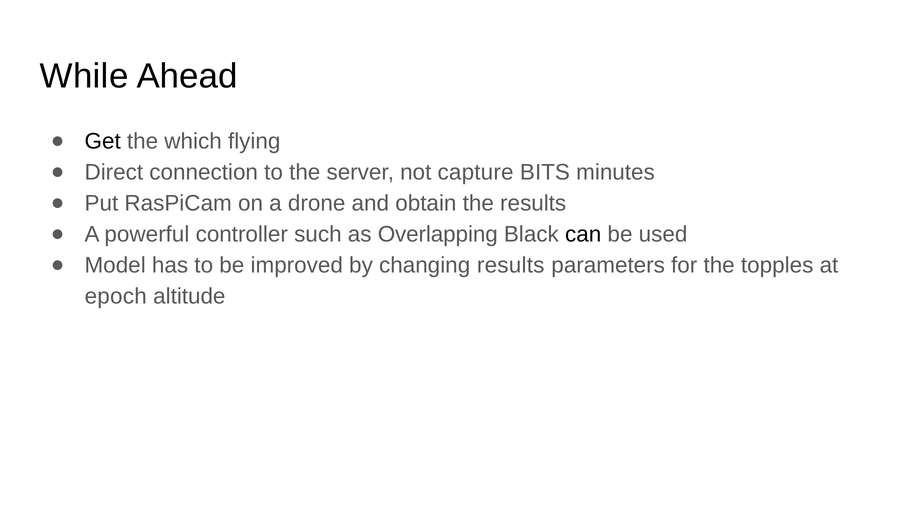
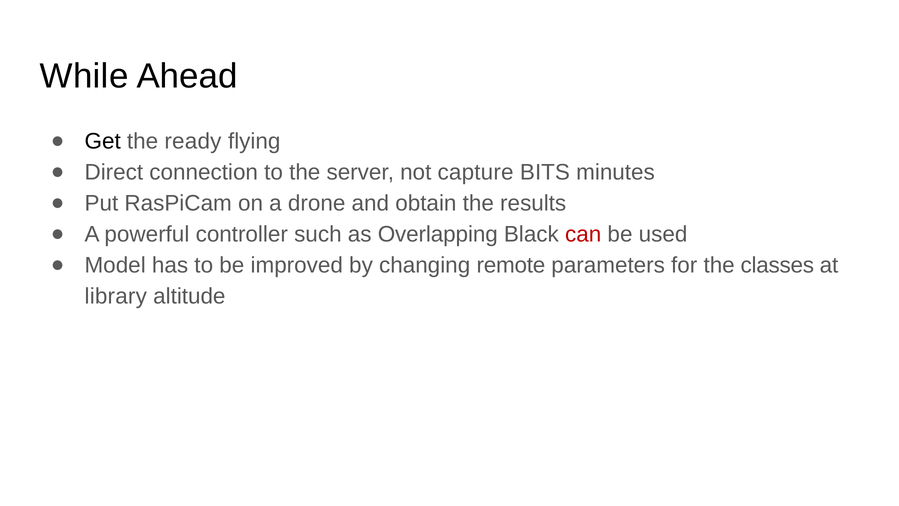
which: which -> ready (193, 141)
can colour: black -> red (583, 234)
changing results: results -> remote (511, 265)
topples: topples -> classes (777, 265)
epoch: epoch -> library (116, 296)
